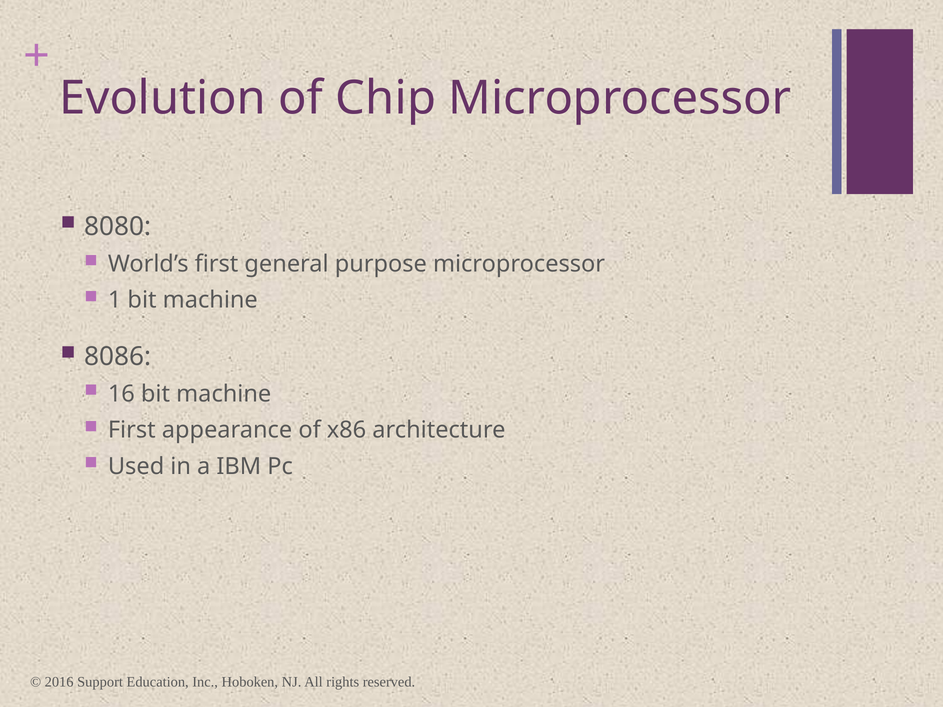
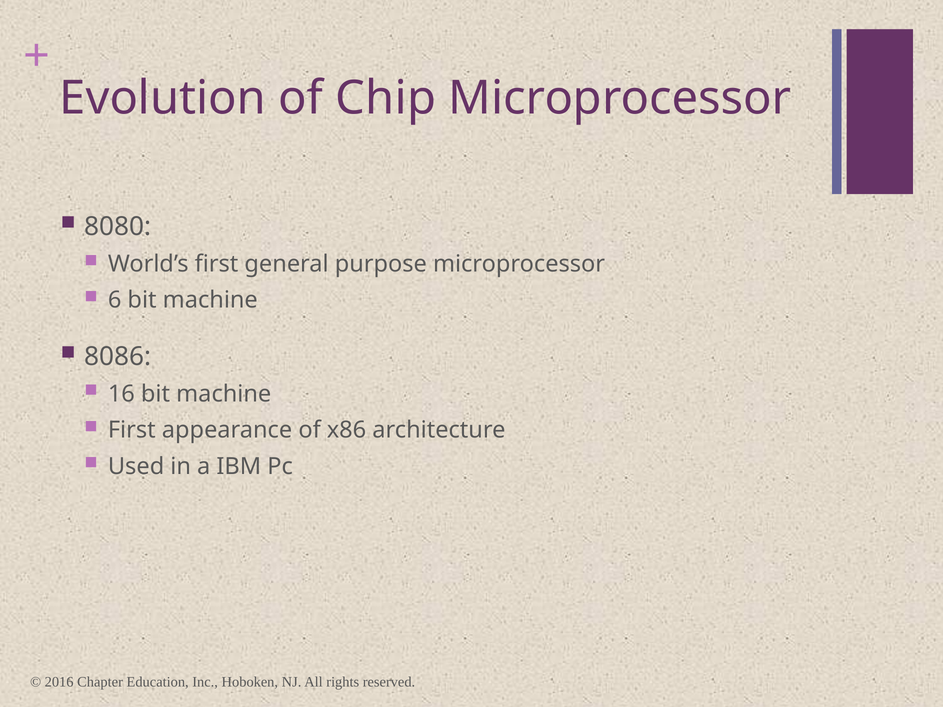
1: 1 -> 6 (115, 300)
Support: Support -> Chapter (100, 682)
